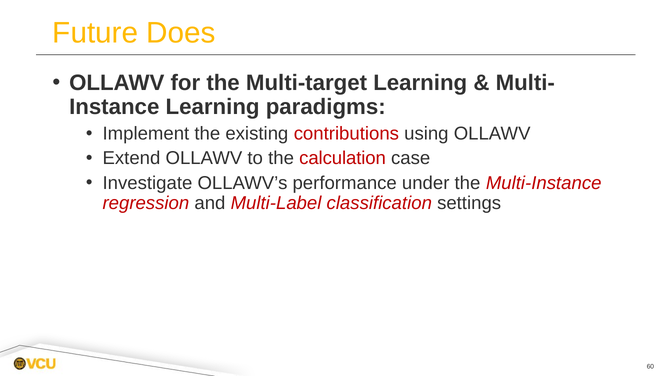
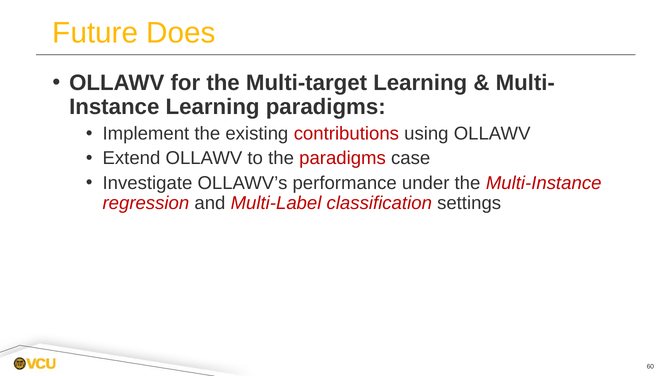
the calculation: calculation -> paradigms (343, 158)
